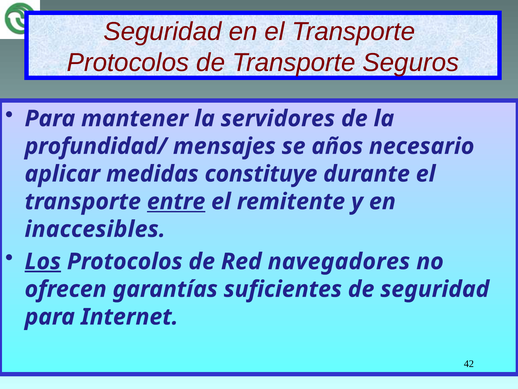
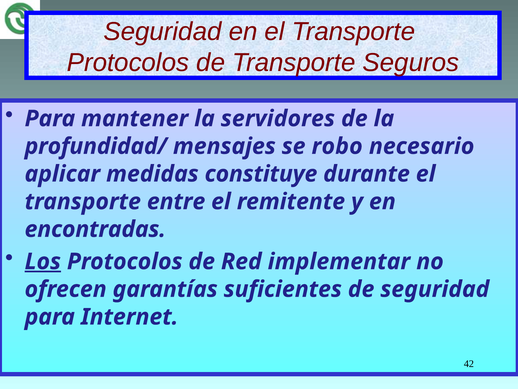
años: años -> robo (337, 146)
entre underline: present -> none (176, 201)
inaccesibles: inaccesibles -> encontradas (95, 229)
navegadores: navegadores -> implementar (339, 261)
